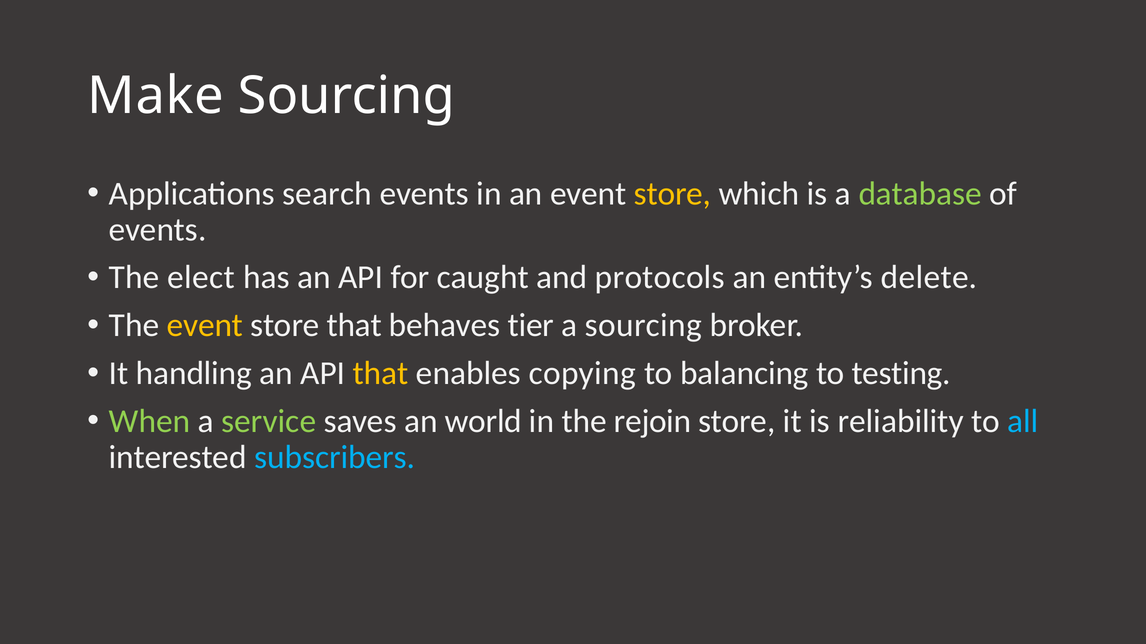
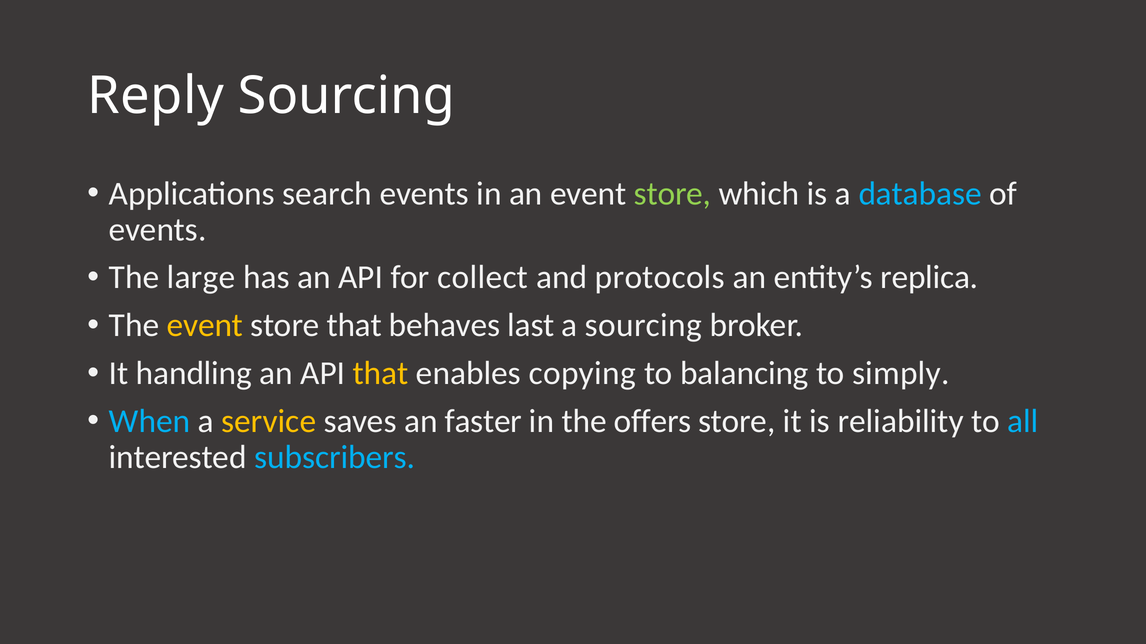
Make: Make -> Reply (156, 96)
store colour: yellow -> light green (672, 194)
database colour: light green -> light blue (920, 194)
elect: elect -> large (201, 278)
caught: caught -> collect (483, 278)
delete: delete -> replica (929, 278)
tier: tier -> last (531, 326)
testing: testing -> simply (901, 374)
When colour: light green -> light blue (150, 422)
service colour: light green -> yellow (269, 422)
world: world -> faster (483, 422)
rejoin: rejoin -> offers (653, 422)
